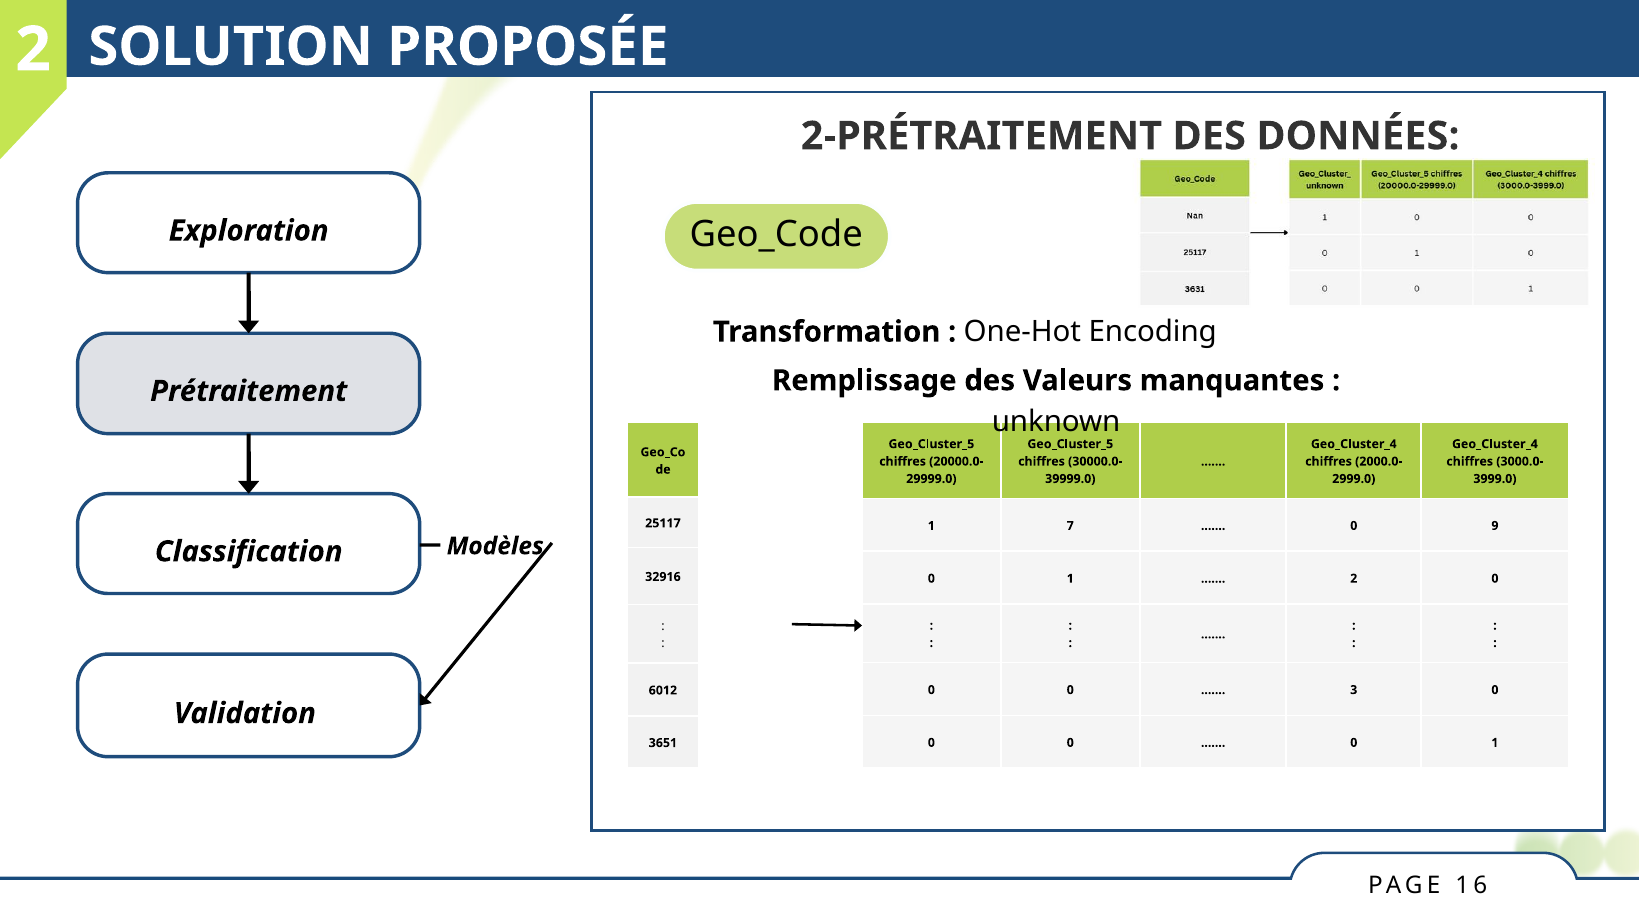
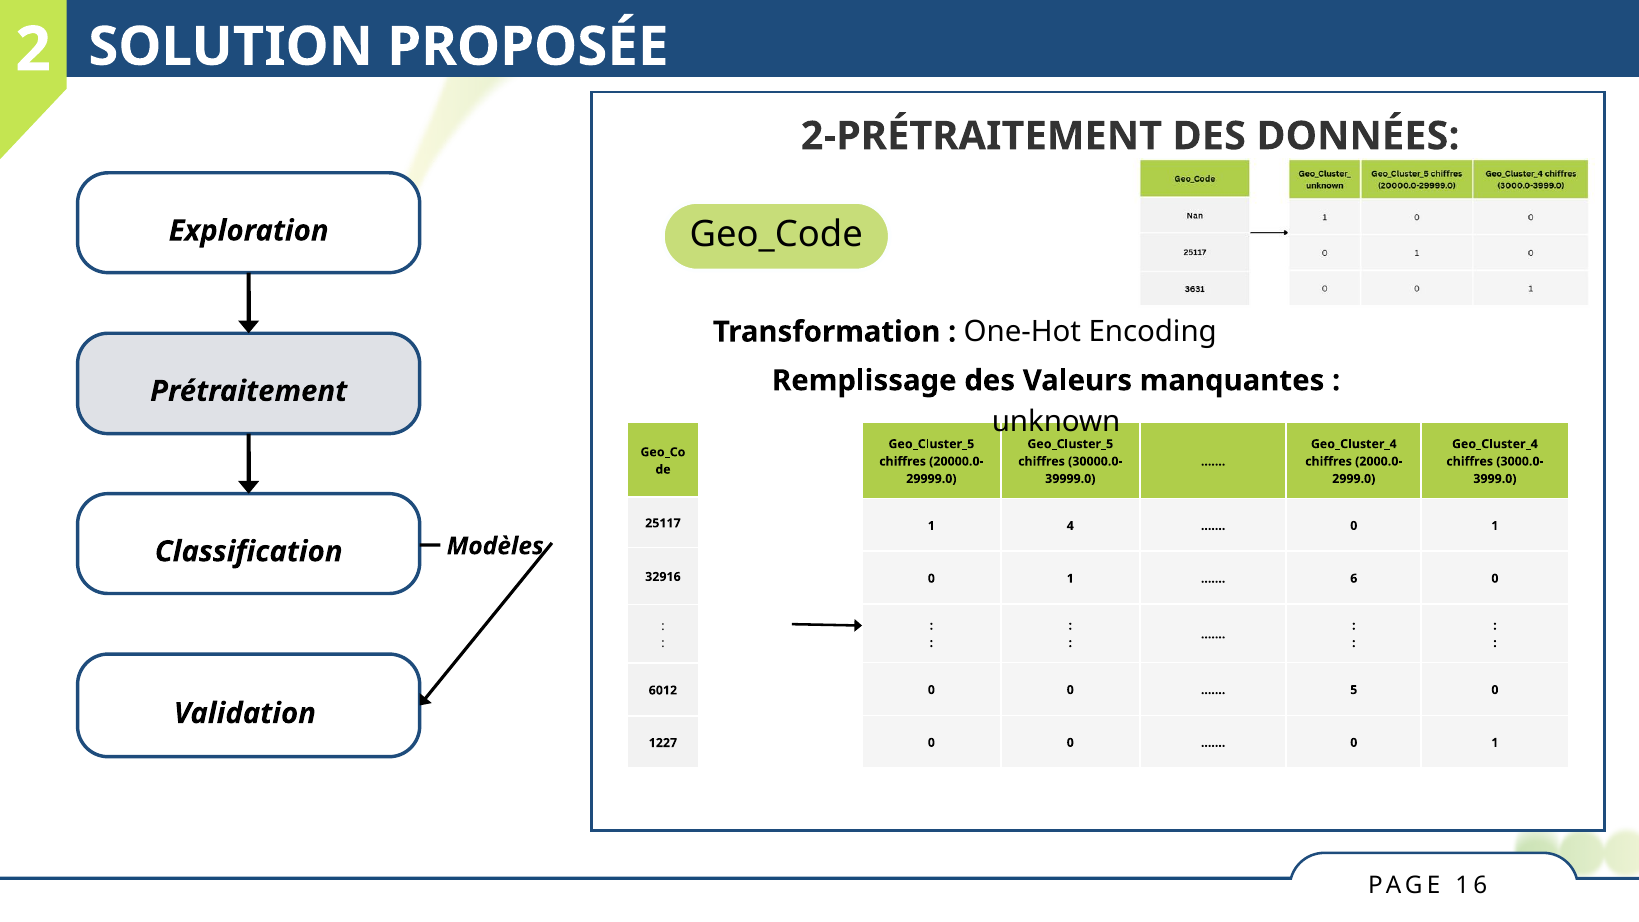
7: 7 -> 4 (1070, 526)
9: 9 -> 1 (1495, 526)
2: 2 -> 6 (1354, 578)
3: 3 -> 5 (1354, 690)
3651: 3651 -> 1227 (663, 743)
